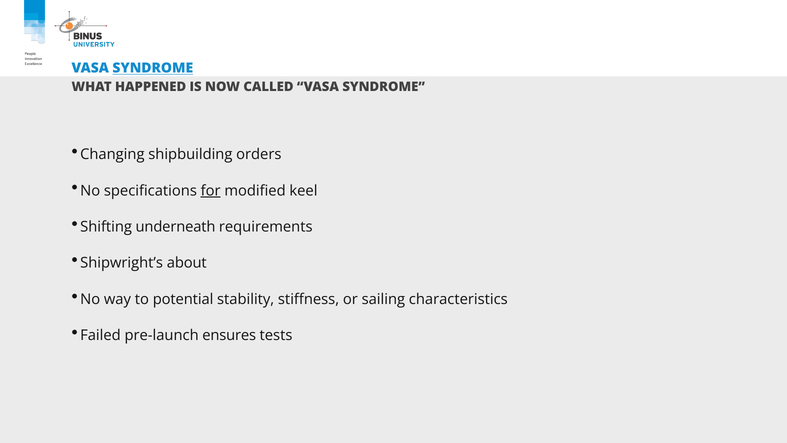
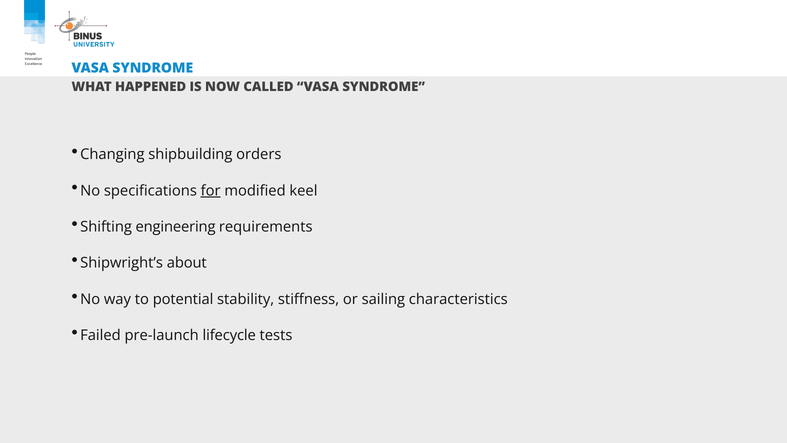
SYNDROME underline: present -> none (153, 68)
underneath: underneath -> engineering (176, 227)
ensures: ensures -> lifecycle (229, 335)
